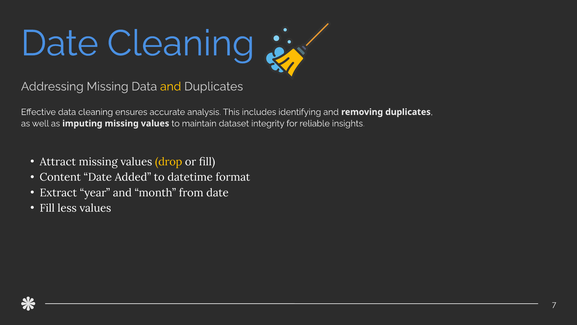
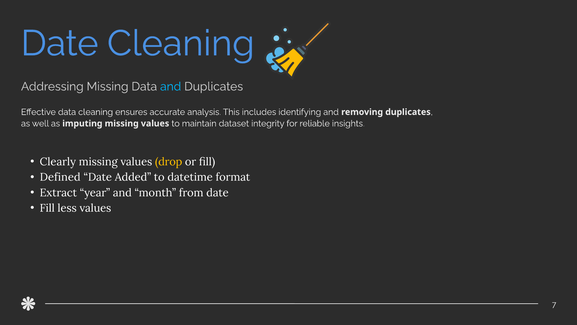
and colour: yellow -> light blue (171, 86)
Attract: Attract -> Clearly (58, 162)
Content: Content -> Defined (60, 177)
